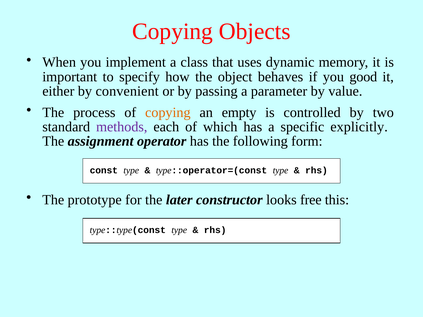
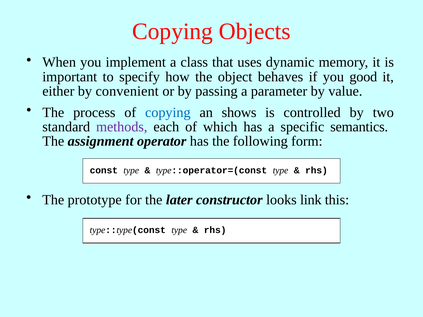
copying colour: orange -> blue (168, 113)
empty: empty -> shows (239, 113)
explicitly: explicitly -> semantics (359, 127)
free: free -> link (311, 200)
